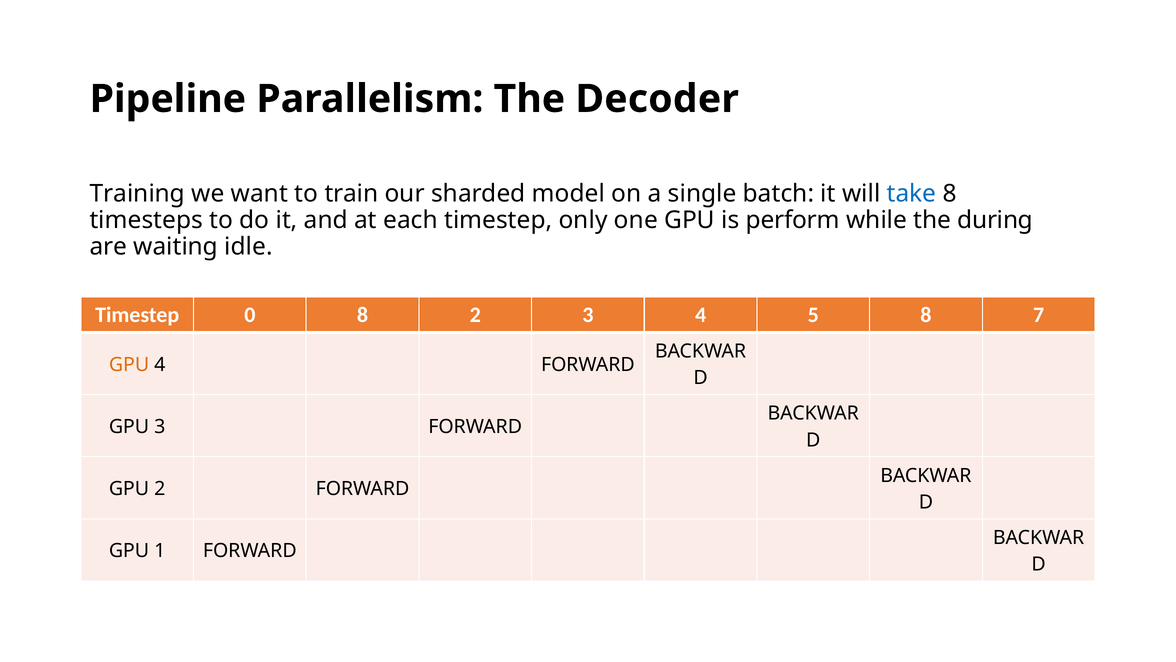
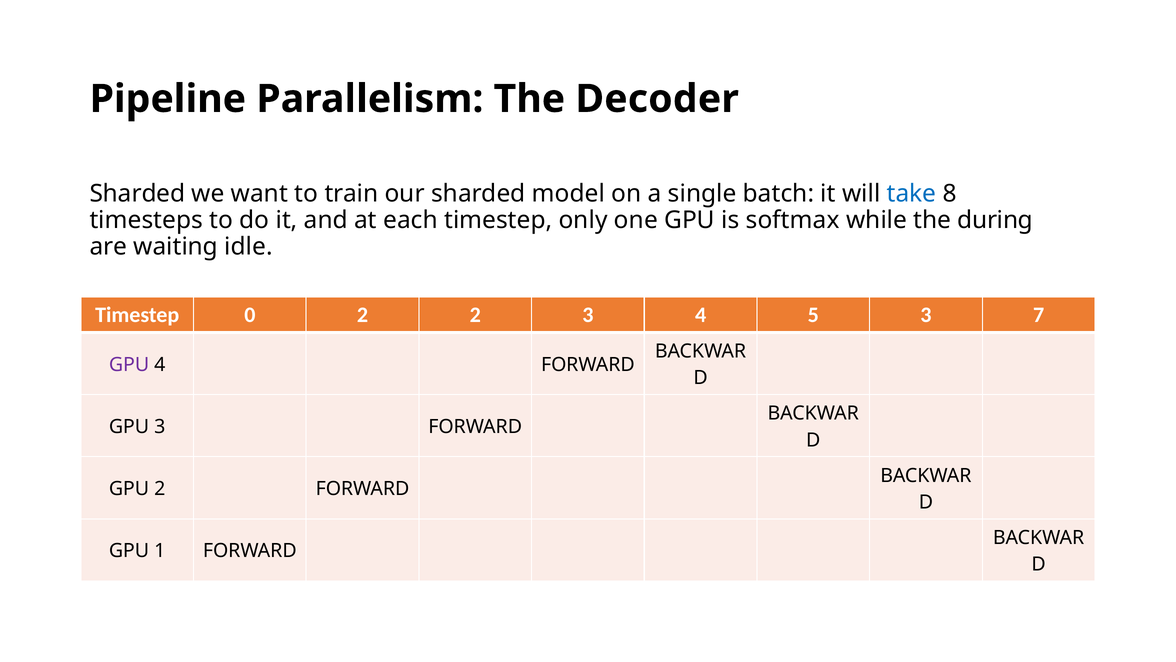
Training: Training -> Sharded (137, 194)
perform: perform -> softmax (793, 220)
0 8: 8 -> 2 (363, 315)
5 8: 8 -> 3 (926, 315)
GPU colour: orange -> purple (129, 364)
